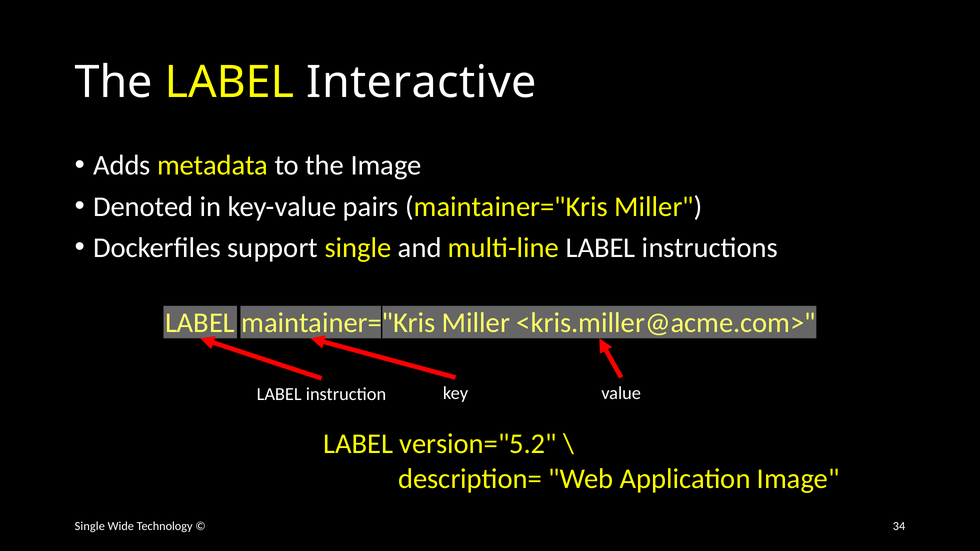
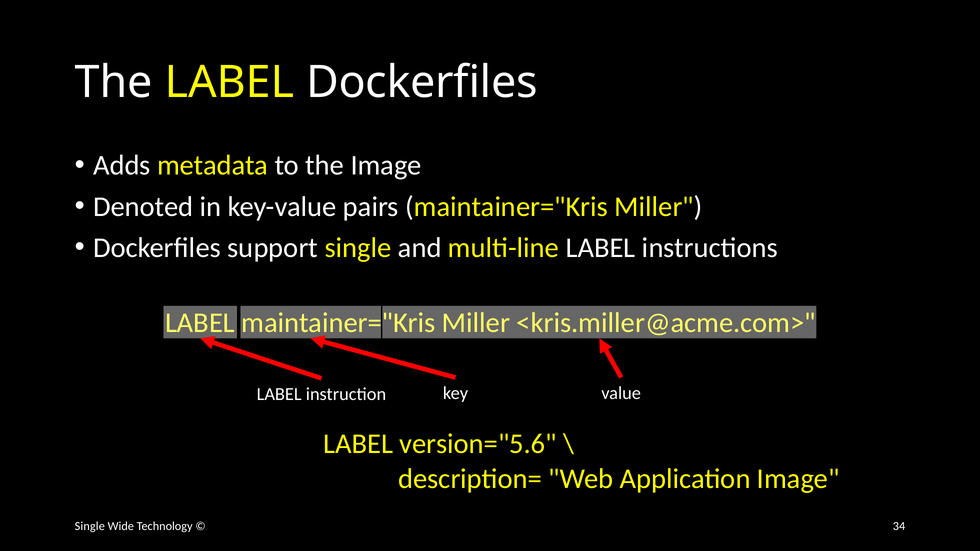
LABEL Interactive: Interactive -> Dockerfiles (422, 82)
version="5.2: version="5.2 -> version="5.6 (478, 444)
